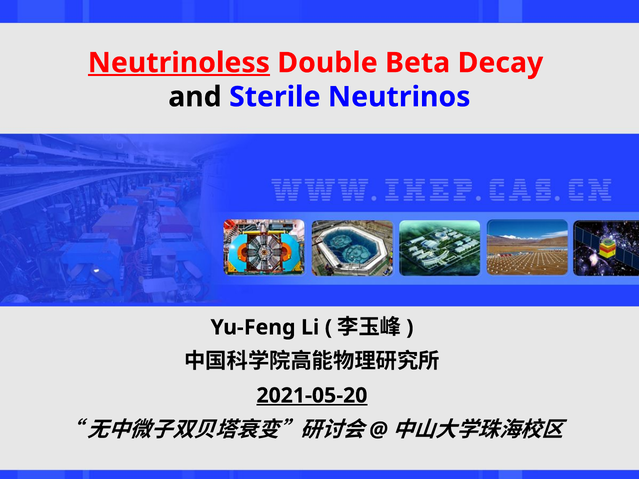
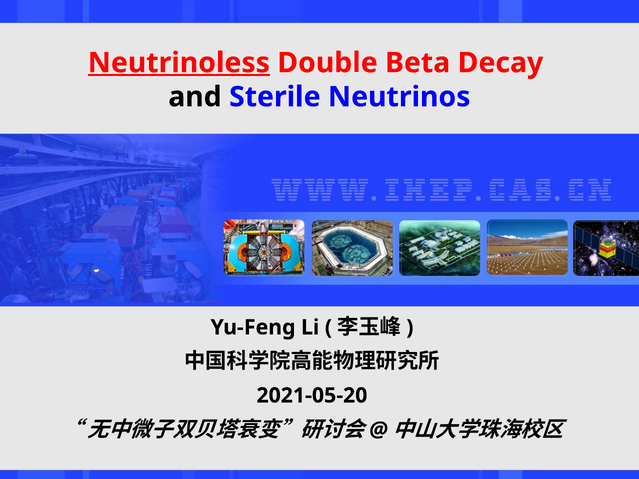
2021-05-20 underline: present -> none (312, 396)
